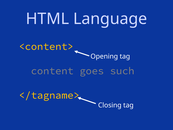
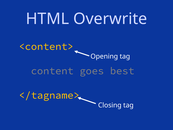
Language: Language -> Overwrite (110, 19)
such: such -> best (122, 71)
